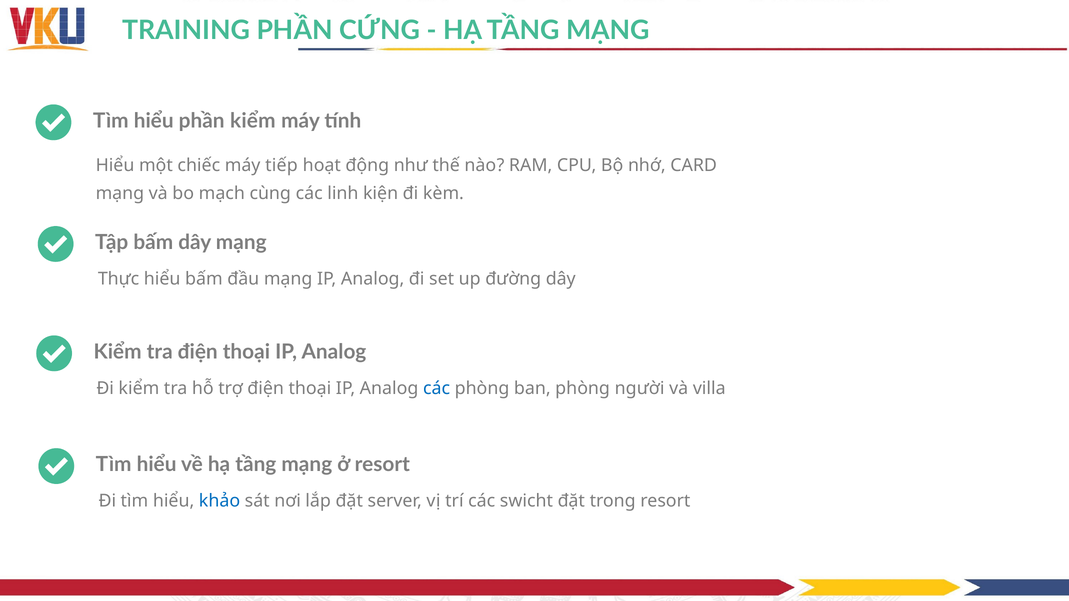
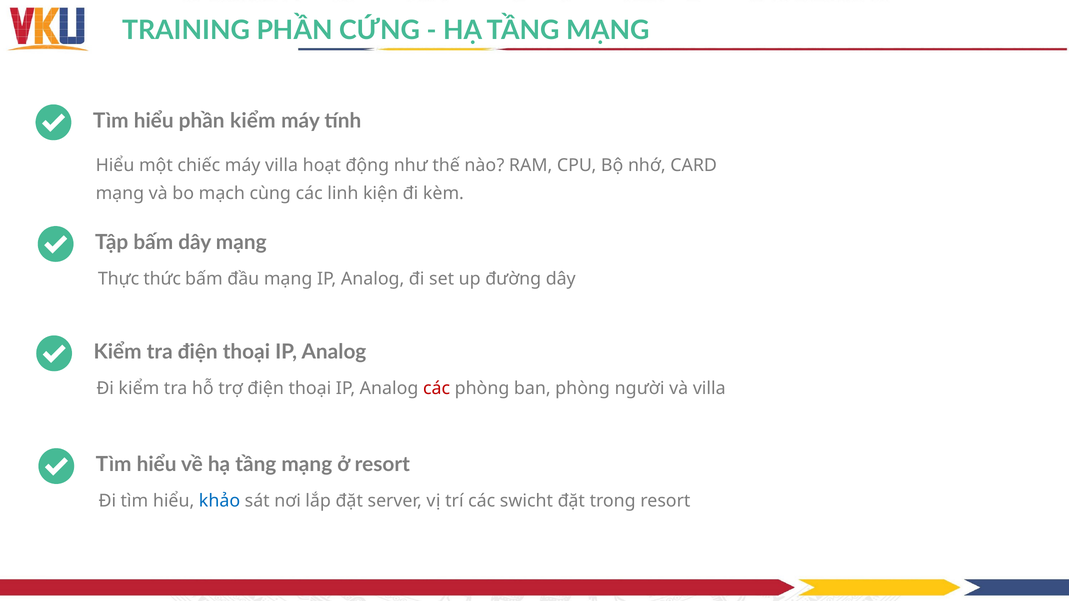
máy tiếp: tiếp -> villa (282, 166)
Thực hiểu: hiểu -> thức (162, 279)
các colour: blue -> red (437, 388)
